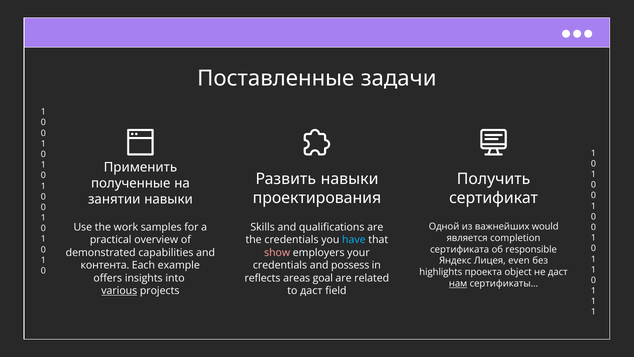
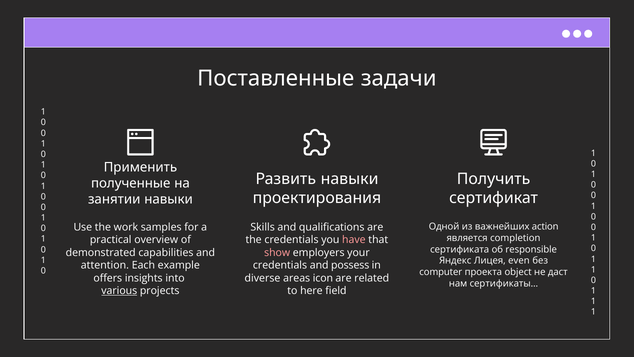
would: would -> action (545, 226)
have colour: light blue -> pink (354, 240)
контента: контента -> attention (105, 265)
highlights: highlights -> computer (441, 272)
reflects: reflects -> diverse (262, 278)
goal: goal -> icon (323, 278)
нам underline: present -> none (458, 283)
to даст: даст -> here (311, 290)
